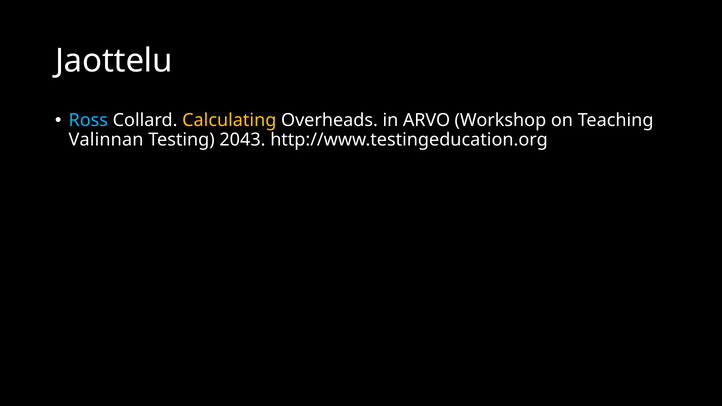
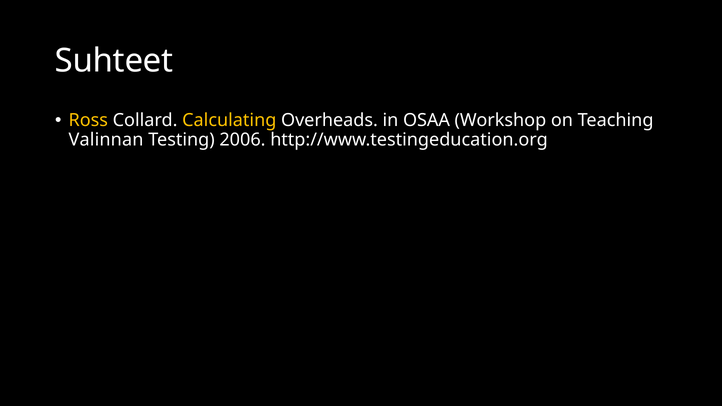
Jaottelu: Jaottelu -> Suhteet (114, 61)
Ross colour: light blue -> yellow (88, 120)
ARVO: ARVO -> OSAA (427, 120)
2043: 2043 -> 2006 (242, 140)
